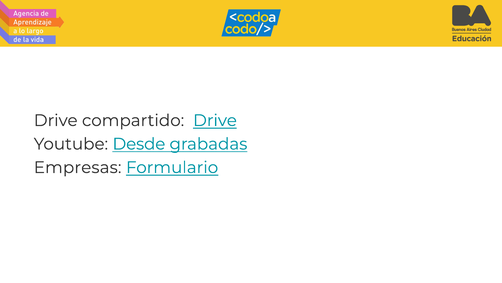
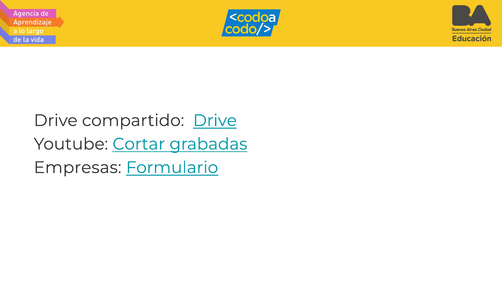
Desde: Desde -> Cortar (139, 144)
